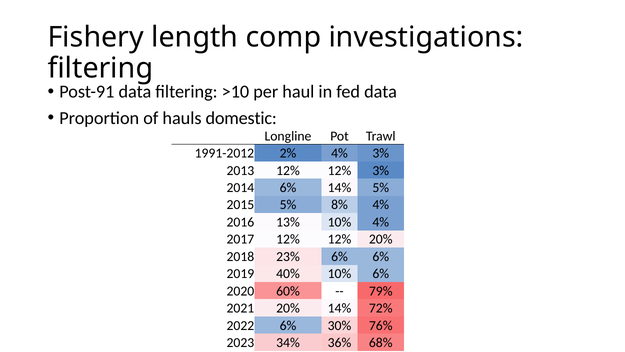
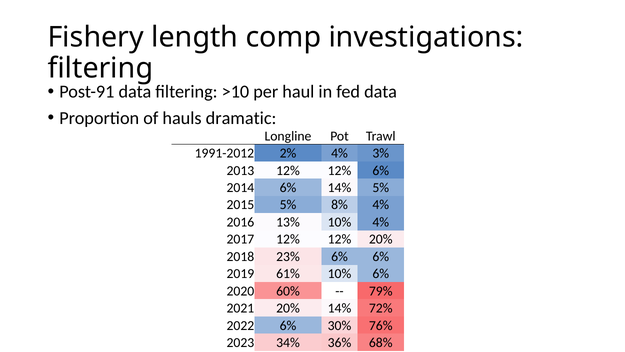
domestic: domestic -> dramatic (241, 118)
12% 3%: 3% -> 6% (381, 170)
40%: 40% -> 61% (288, 273)
